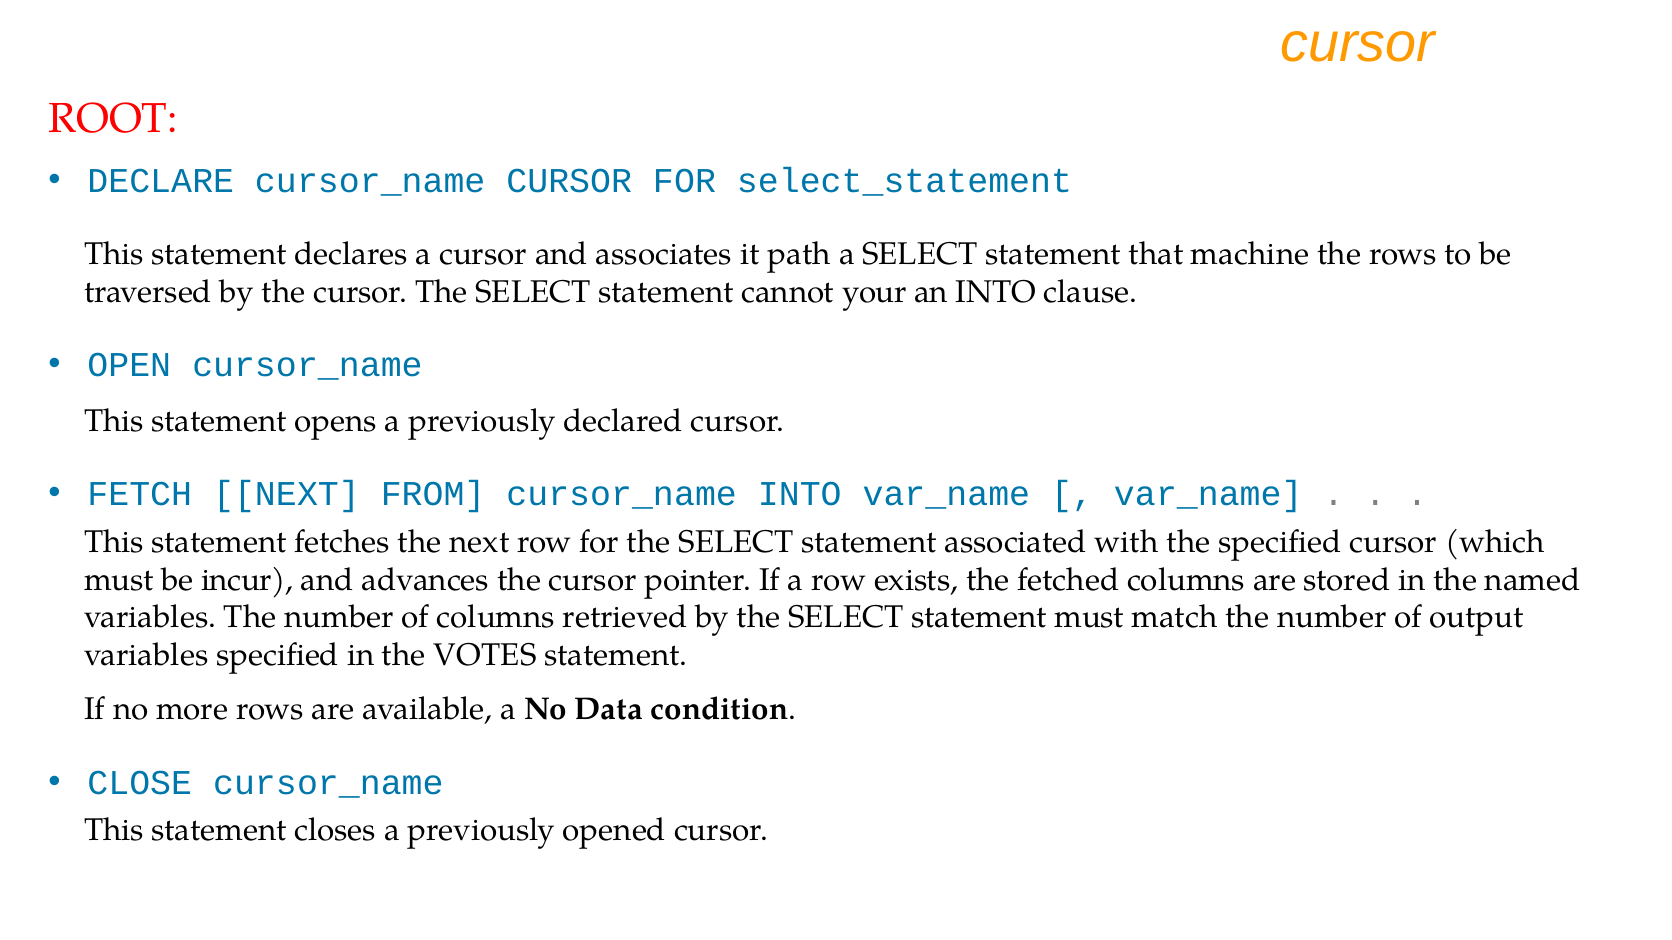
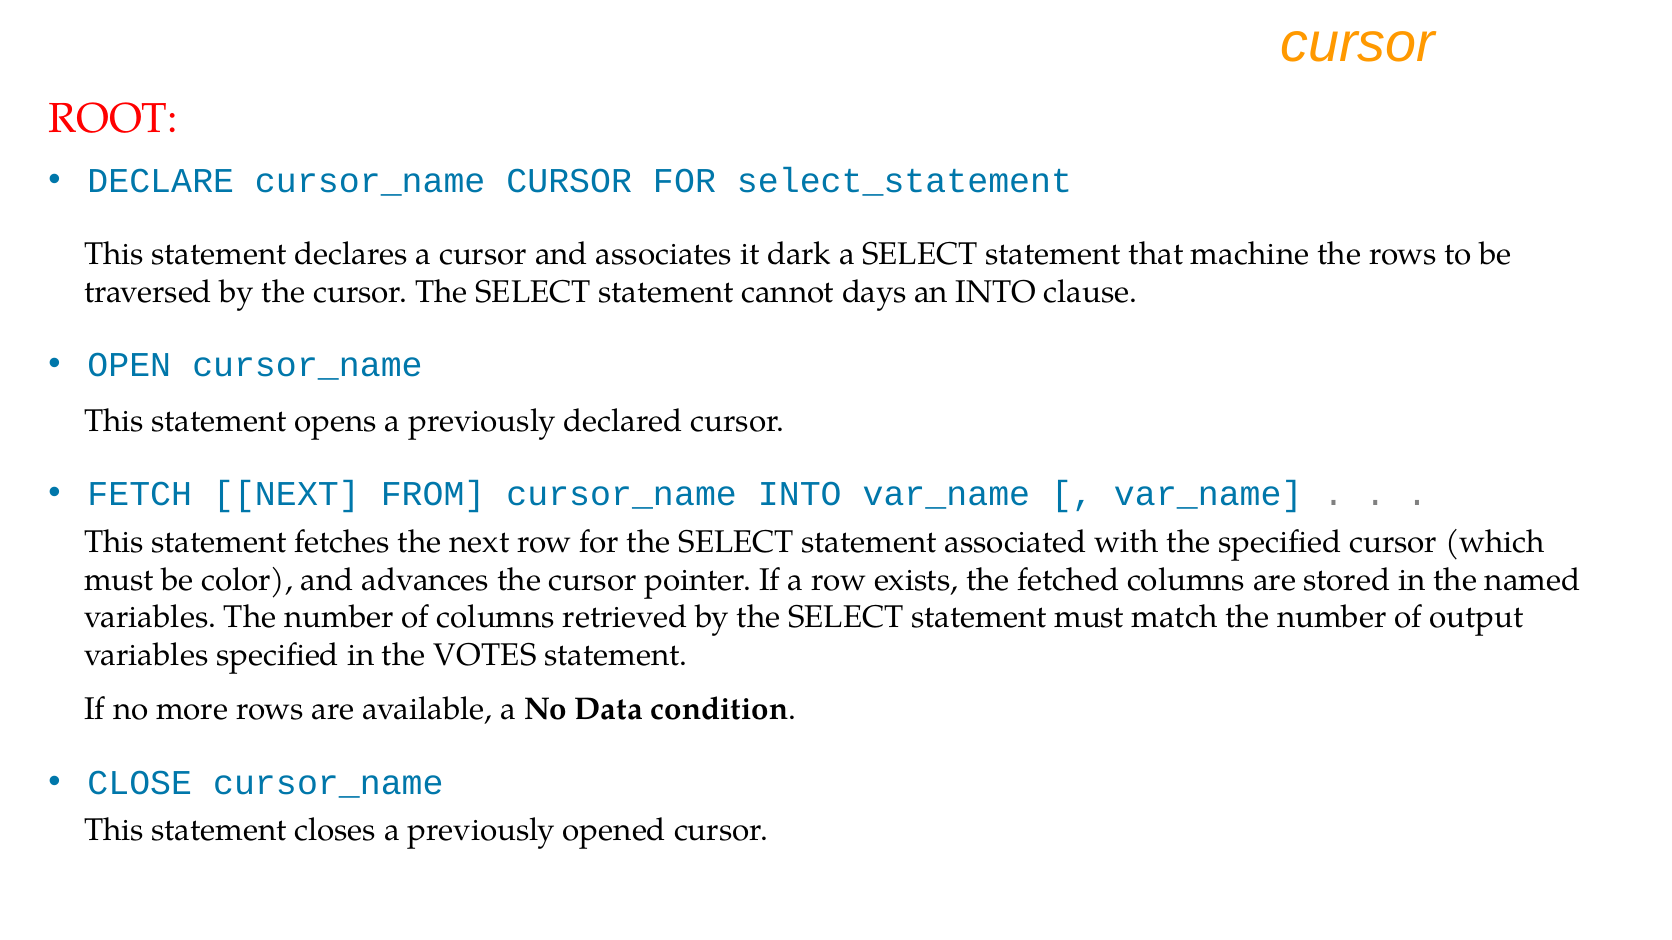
path: path -> dark (799, 254)
your: your -> days (874, 292)
incur: incur -> color (247, 580)
